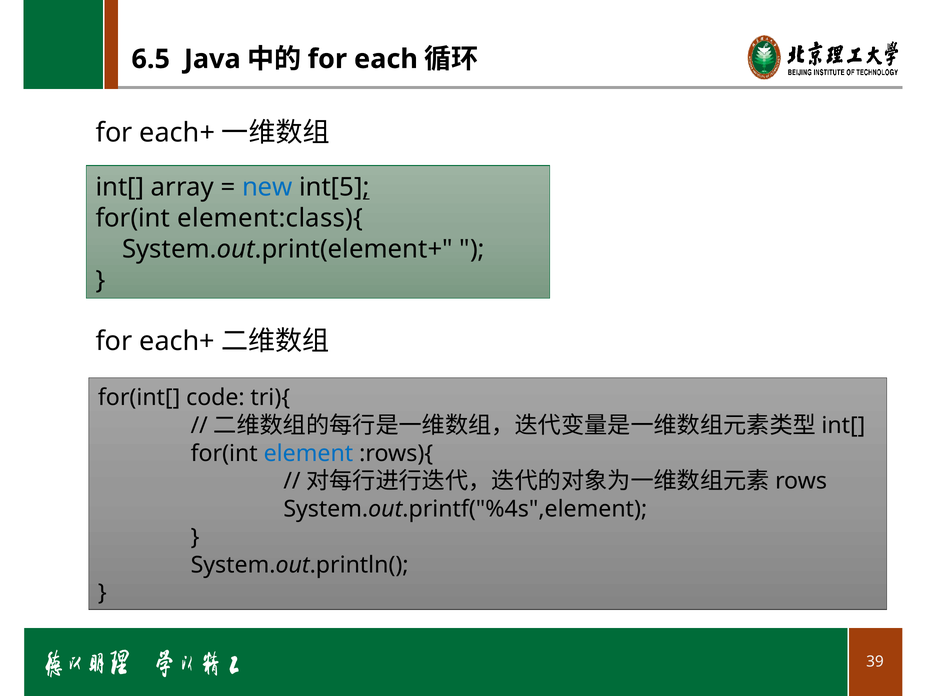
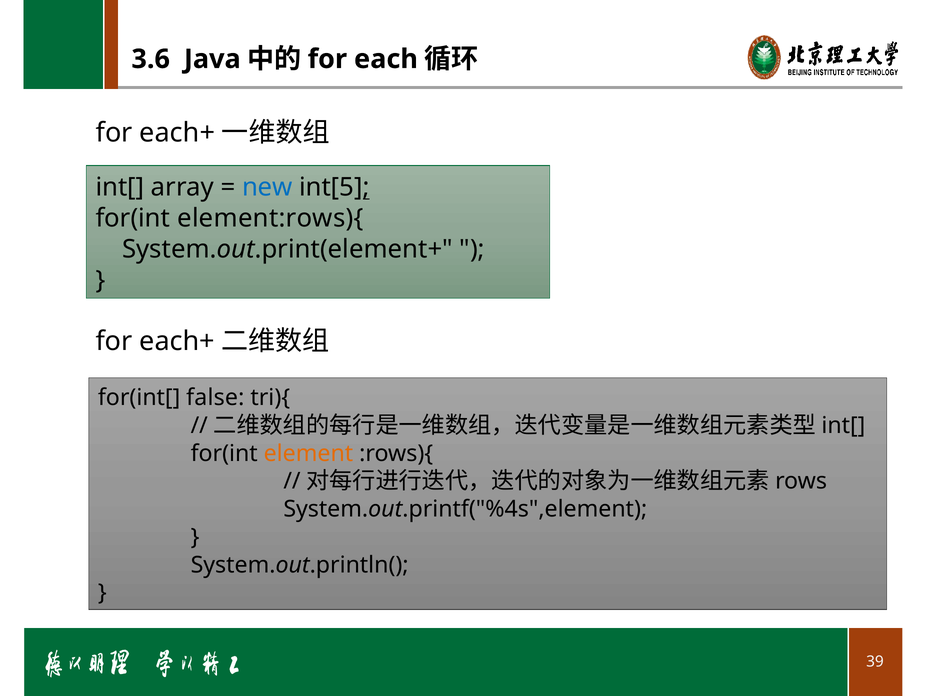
6.5: 6.5 -> 3.6 (151, 59)
element:class){: element:class){ -> element:rows){ (270, 218)
code: code -> false (215, 397)
element colour: blue -> orange (308, 453)
